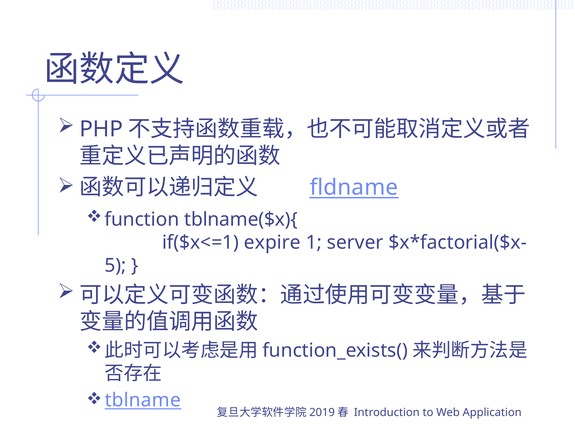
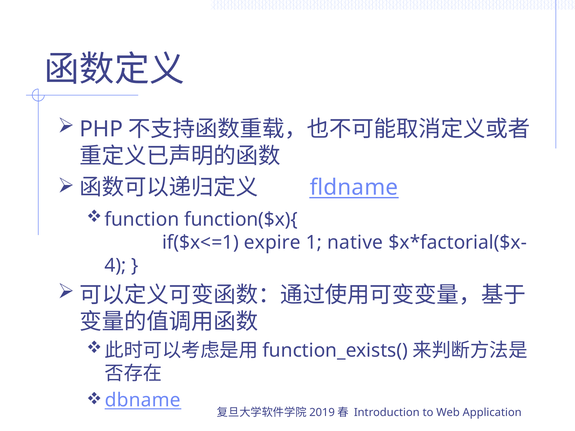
tblname($x){: tblname($x){ -> function($x){ (241, 220)
server: server -> native (355, 243)
5: 5 -> 4 (115, 266)
tblname: tblname -> dbname (143, 400)
